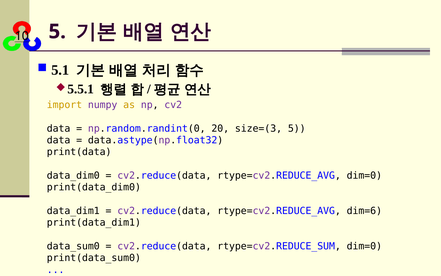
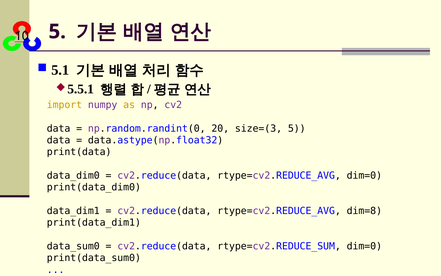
dim=6: dim=6 -> dim=8 (364, 211)
